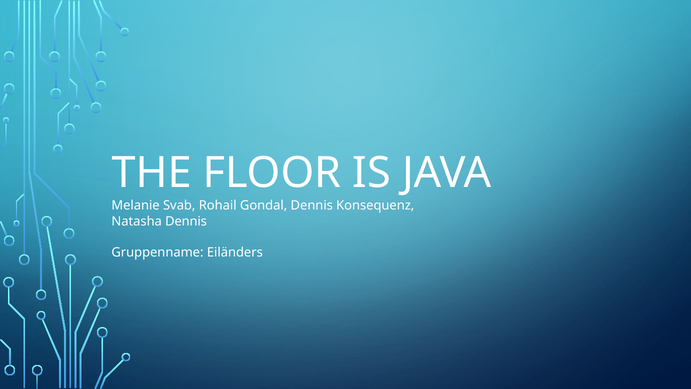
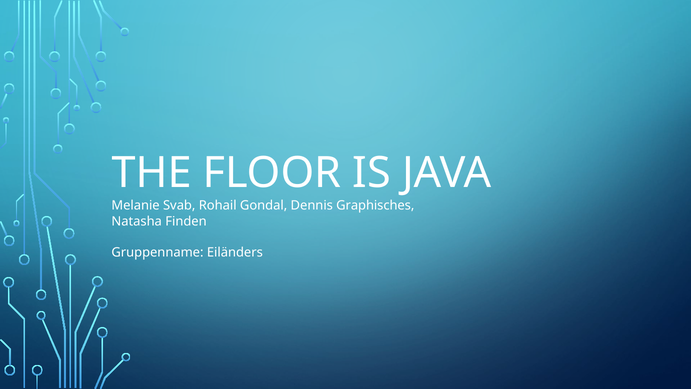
Konsequenz: Konsequenz -> Graphisches (375, 206)
Natasha Dennis: Dennis -> Finden (186, 221)
